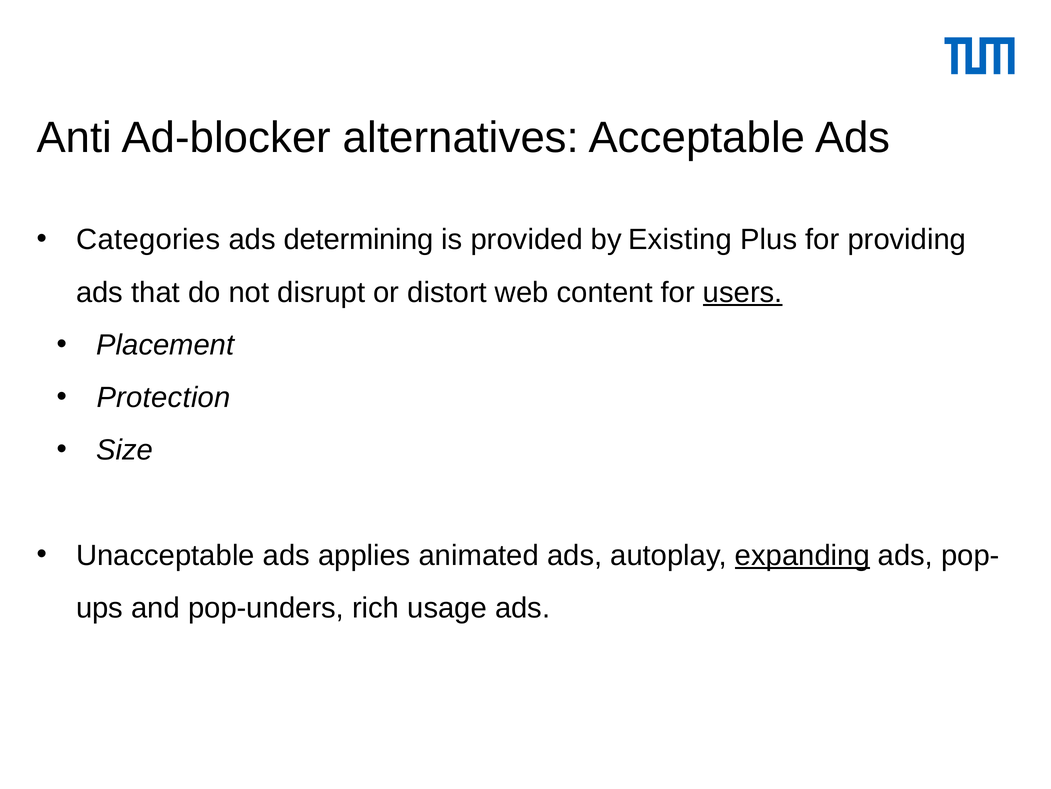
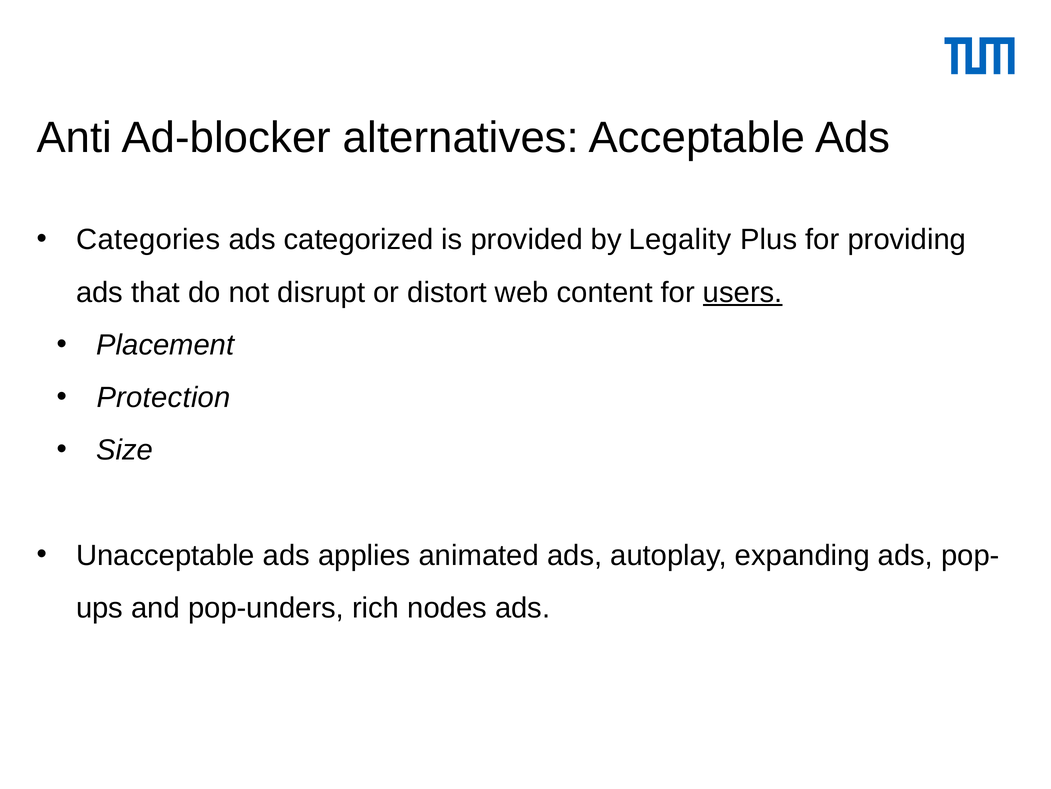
determining: determining -> categorized (359, 240)
Existing: Existing -> Legality (680, 240)
expanding underline: present -> none (802, 555)
usage: usage -> nodes (447, 607)
